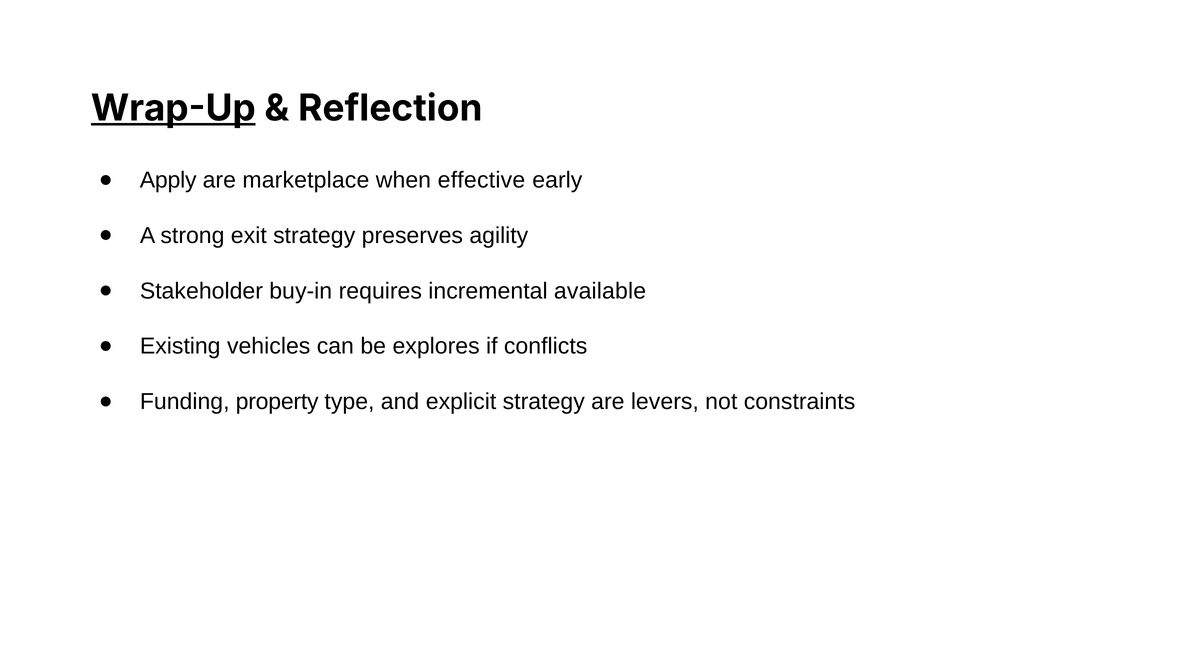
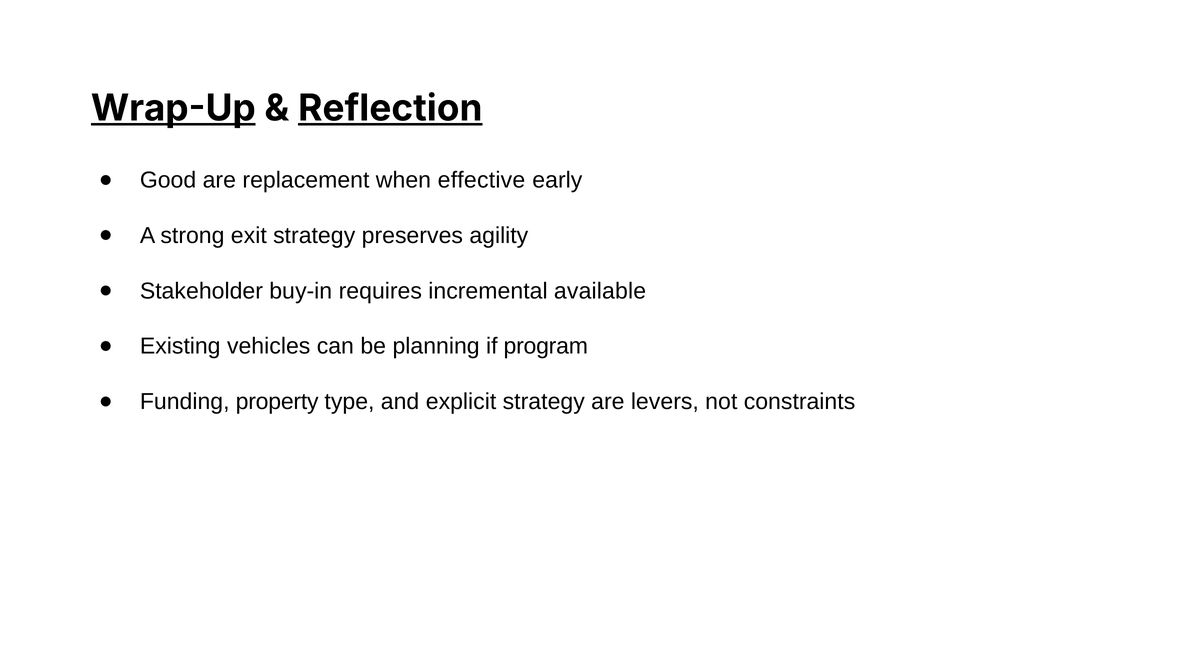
Reflection underline: none -> present (390, 108)
Apply: Apply -> Good (168, 180)
marketplace: marketplace -> replacement (306, 180)
explores: explores -> planning (436, 346)
conflicts: conflicts -> program (546, 346)
